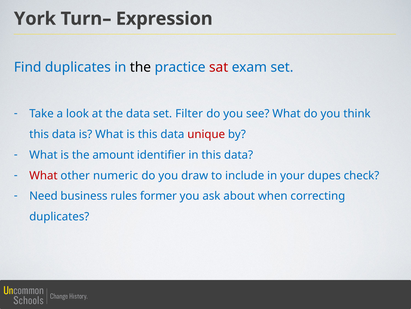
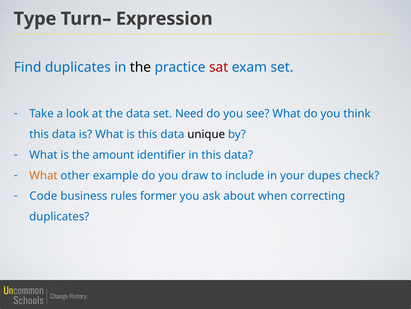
York: York -> Type (35, 19)
Filter: Filter -> Need (189, 113)
unique colour: red -> black (206, 134)
What colour: red -> orange (43, 175)
numeric: numeric -> example (116, 175)
Need: Need -> Code (43, 196)
